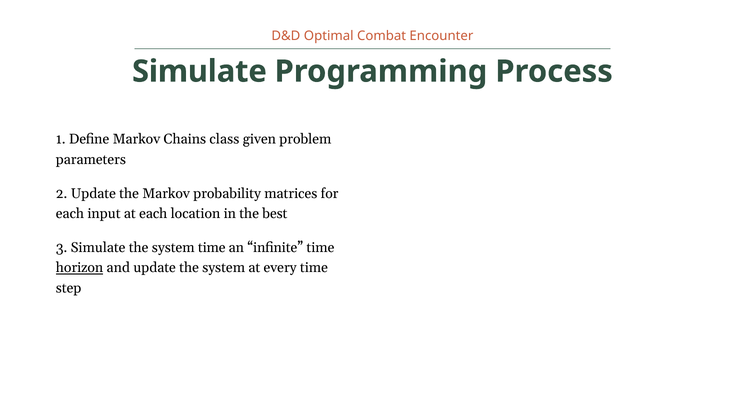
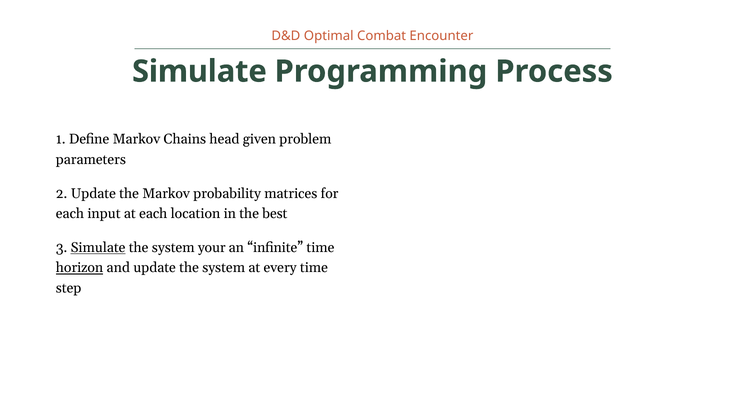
class: class -> head (224, 139)
Simulate underline: none -> present (98, 248)
system time: time -> your (212, 248)
